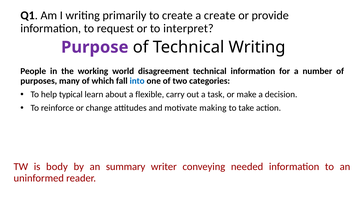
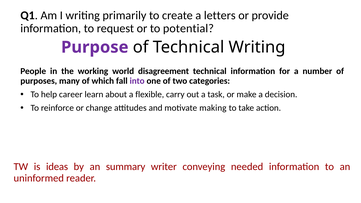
a create: create -> letters (220, 15)
interpret: interpret -> potential (188, 28)
into colour: blue -> purple (137, 81)
typical: typical -> career (71, 95)
body: body -> ideas (57, 167)
